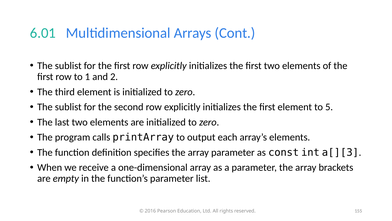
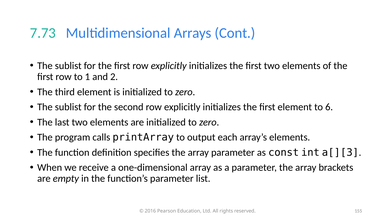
6.01: 6.01 -> 7.73 (43, 33)
5: 5 -> 6 (329, 107)
